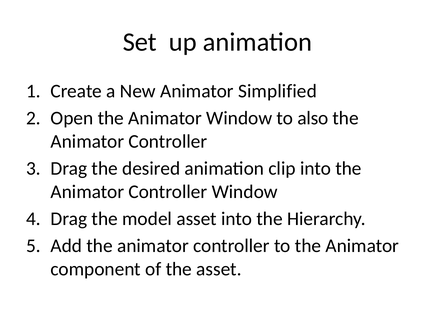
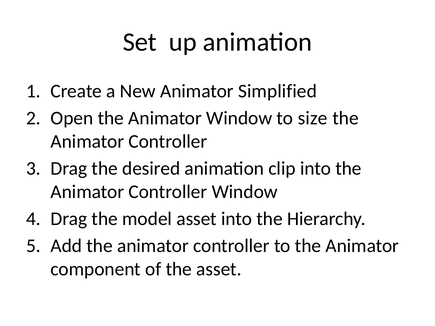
also: also -> size (313, 118)
